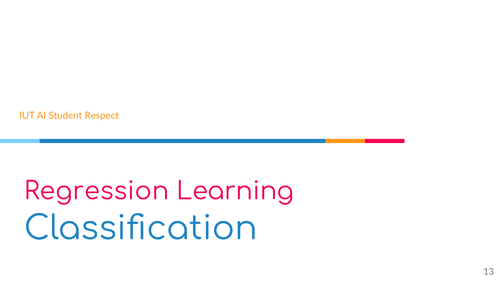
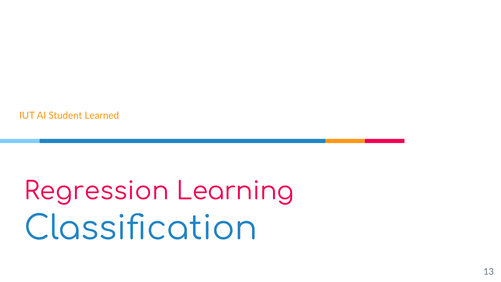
Respect: Respect -> Learned (102, 115)
